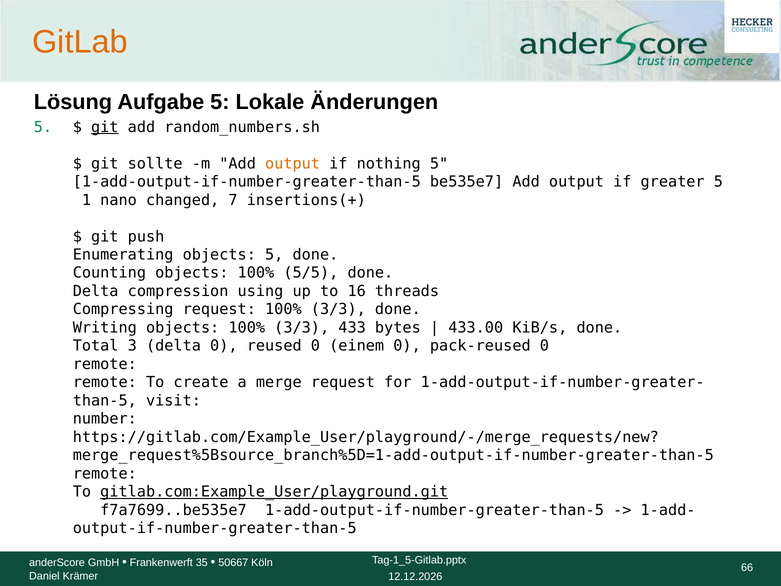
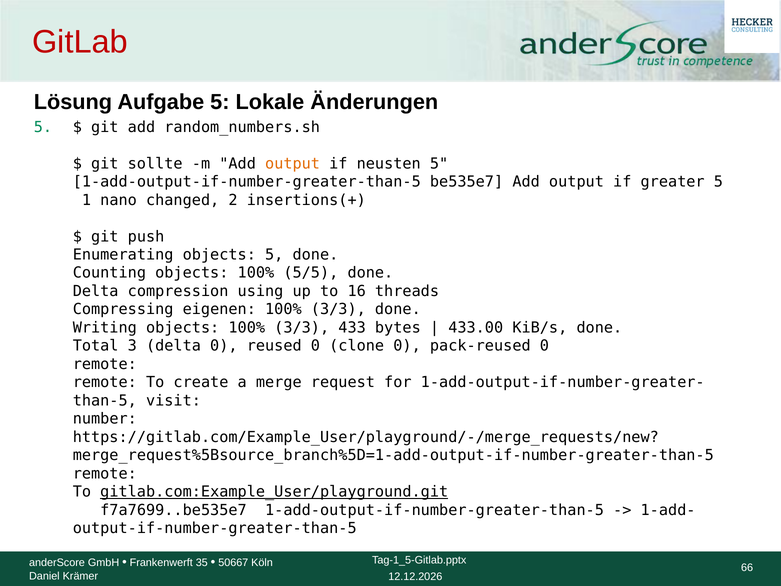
GitLab colour: orange -> red (80, 42)
git underline: present -> none (105, 127)
nothing: nothing -> neusten (389, 163)
7: 7 -> 2 (233, 200)
Compressing request: request -> eigenen (219, 309)
einem: einem -> clone (357, 346)
